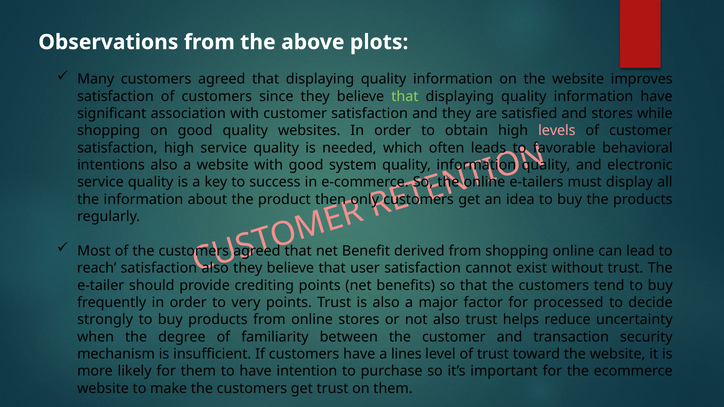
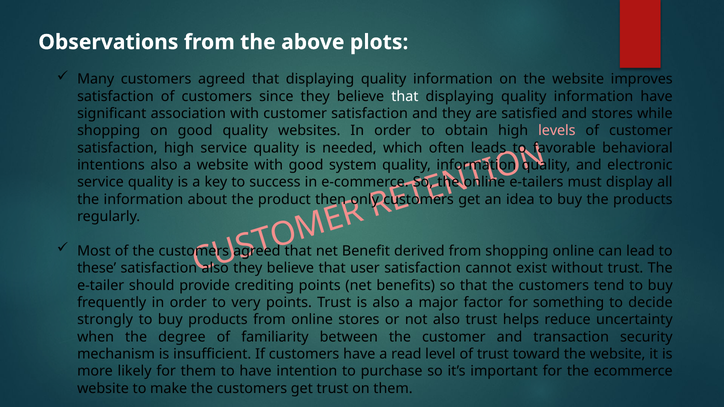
that colour: light green -> white (405, 96)
reach: reach -> these (97, 268)
processed: processed -> something (569, 303)
lines: lines -> read (406, 354)
